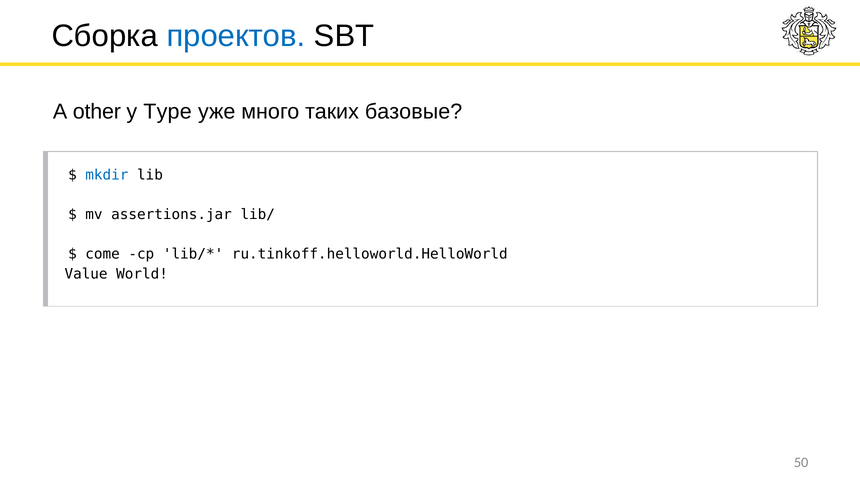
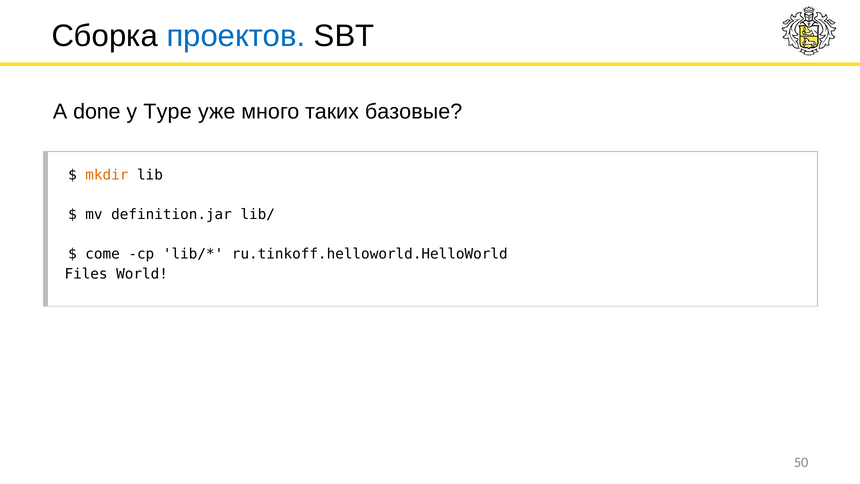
other: other -> done (97, 112)
mkdir colour: blue -> orange (107, 175)
assertions.jar: assertions.jar -> definition.jar (172, 215)
Value: Value -> Files (86, 274)
